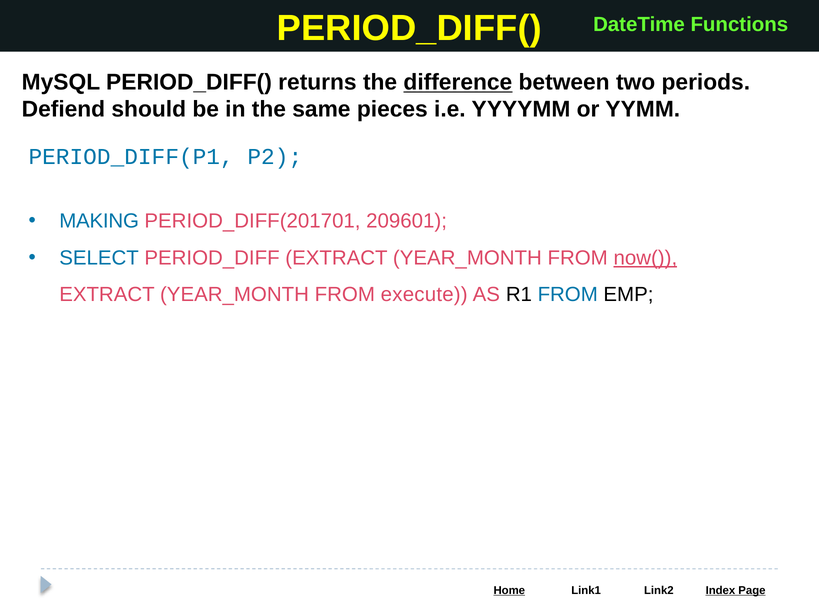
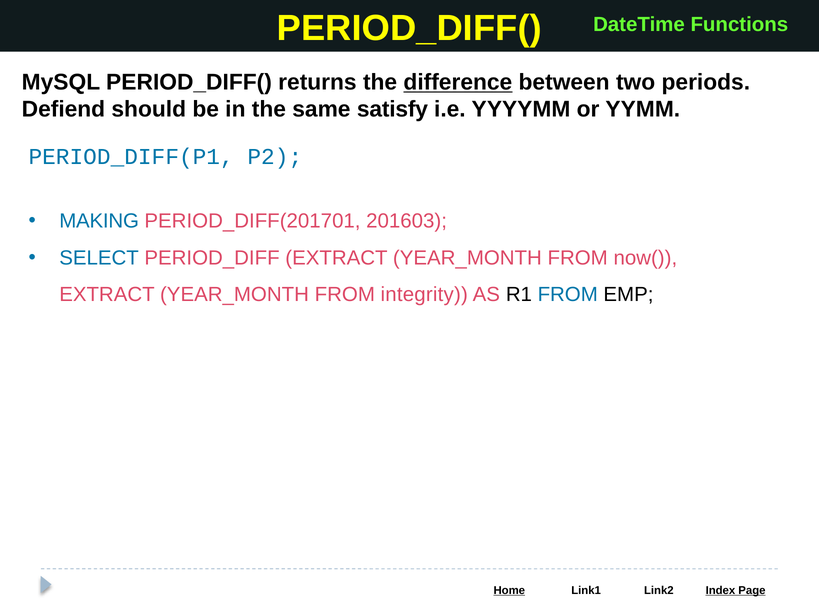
pieces: pieces -> satisfy (392, 110)
209601: 209601 -> 201603 (407, 221)
now( underline: present -> none (645, 258)
execute: execute -> integrity (424, 295)
